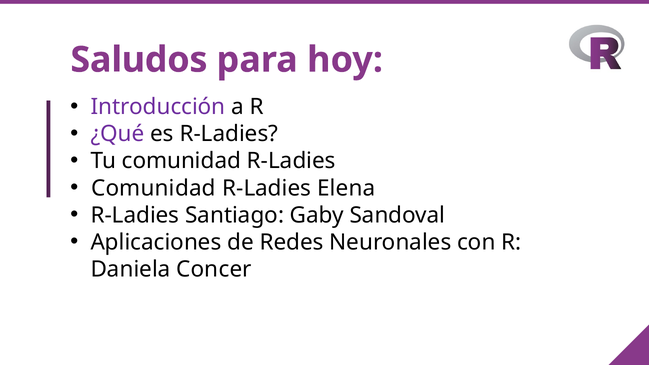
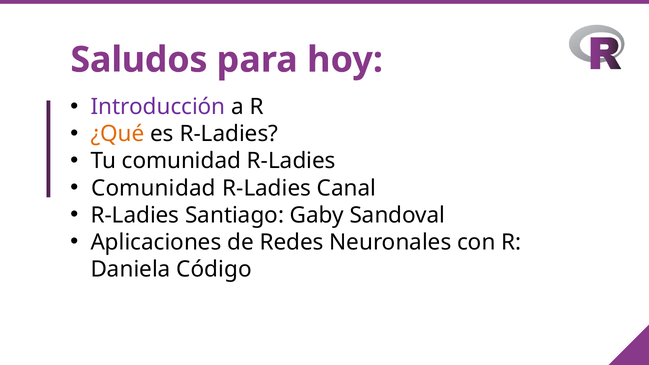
¿Qué colour: purple -> orange (118, 134)
Elena: Elena -> Canal (346, 188)
Concer: Concer -> Código (214, 269)
